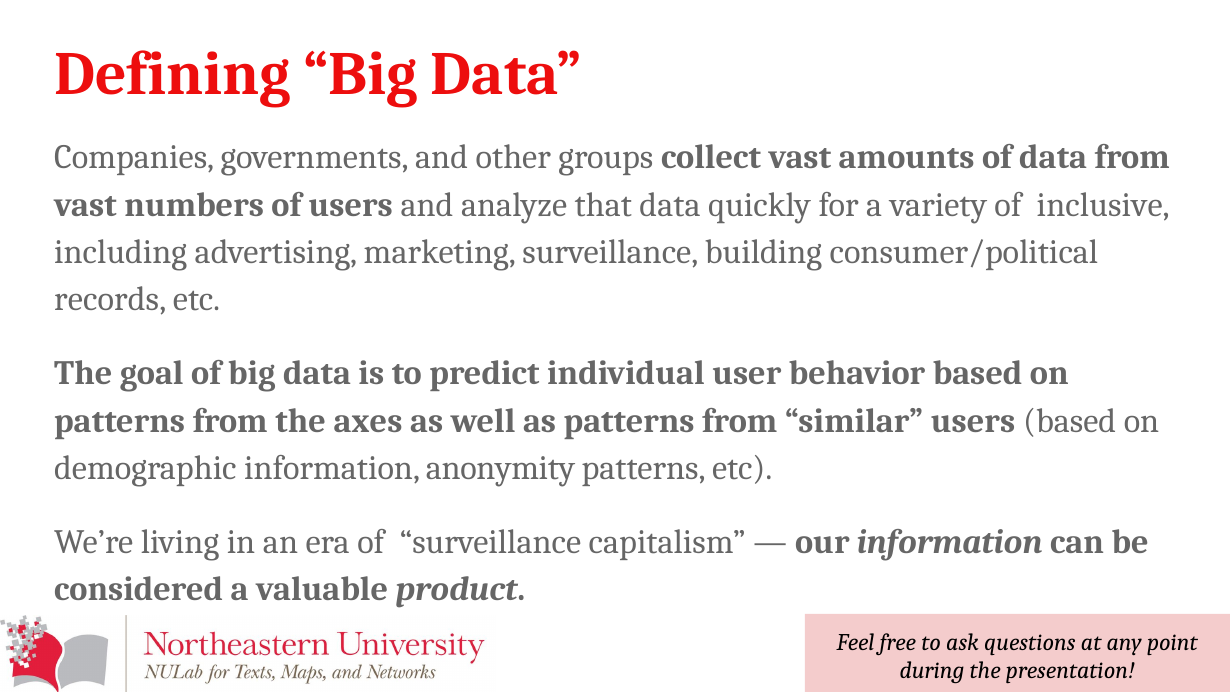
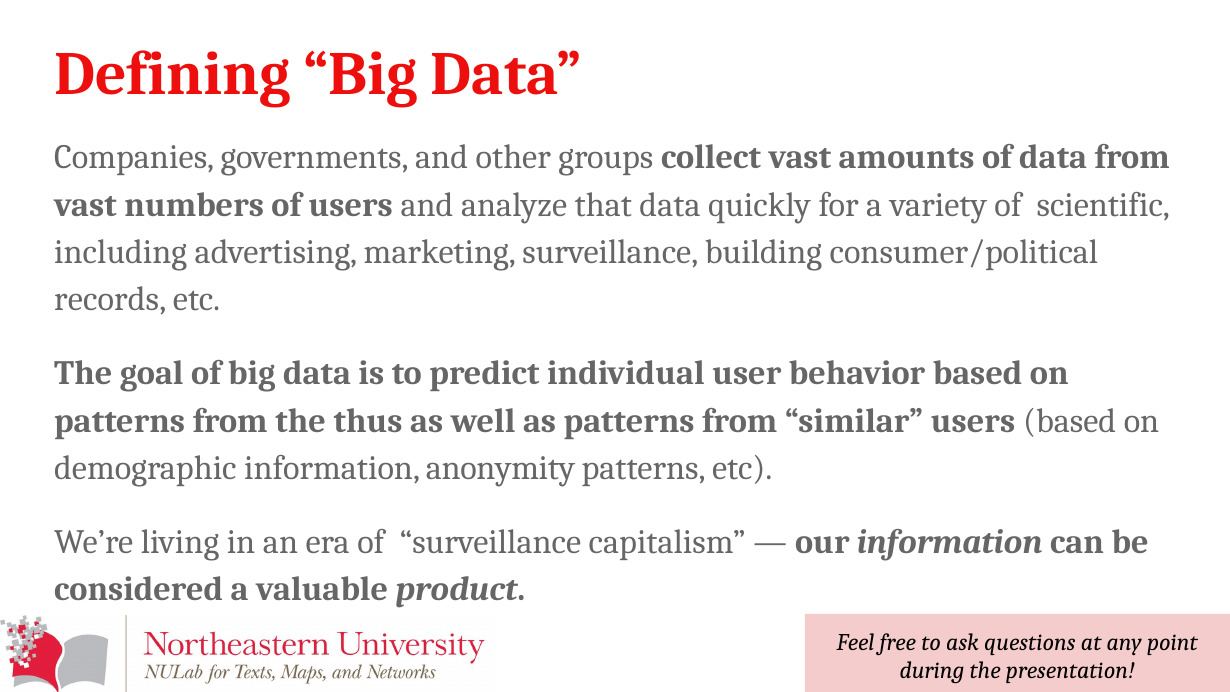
inclusive: inclusive -> scientific (1103, 205)
axes: axes -> thus (368, 421)
